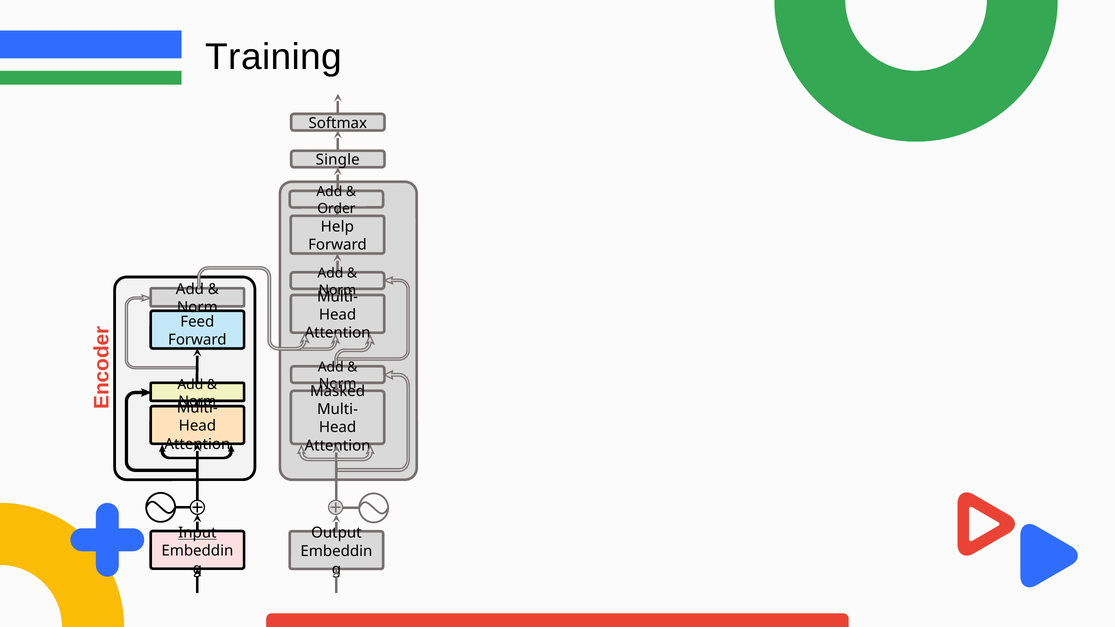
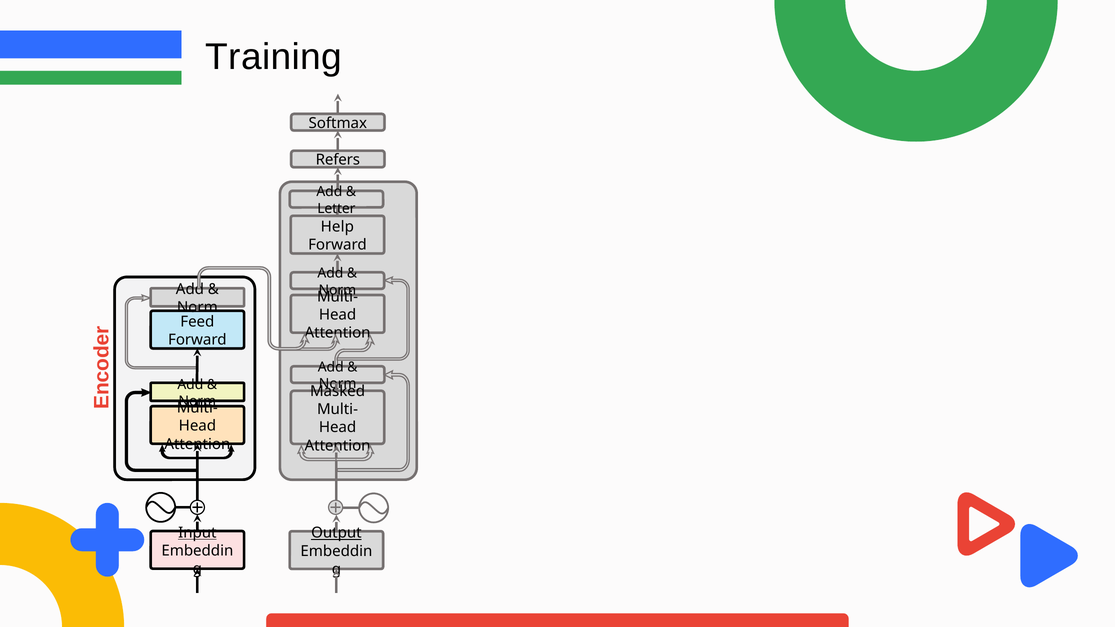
Single: Single -> Refers (338, 160)
Order: Order -> Letter (336, 209)
Output underline: none -> present (336, 533)
